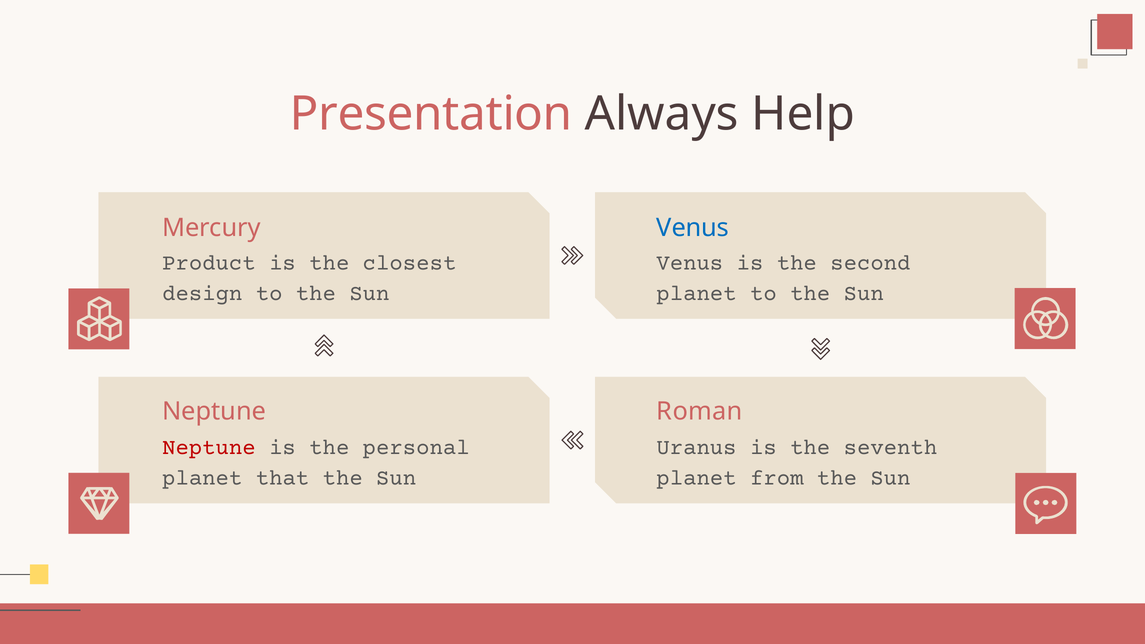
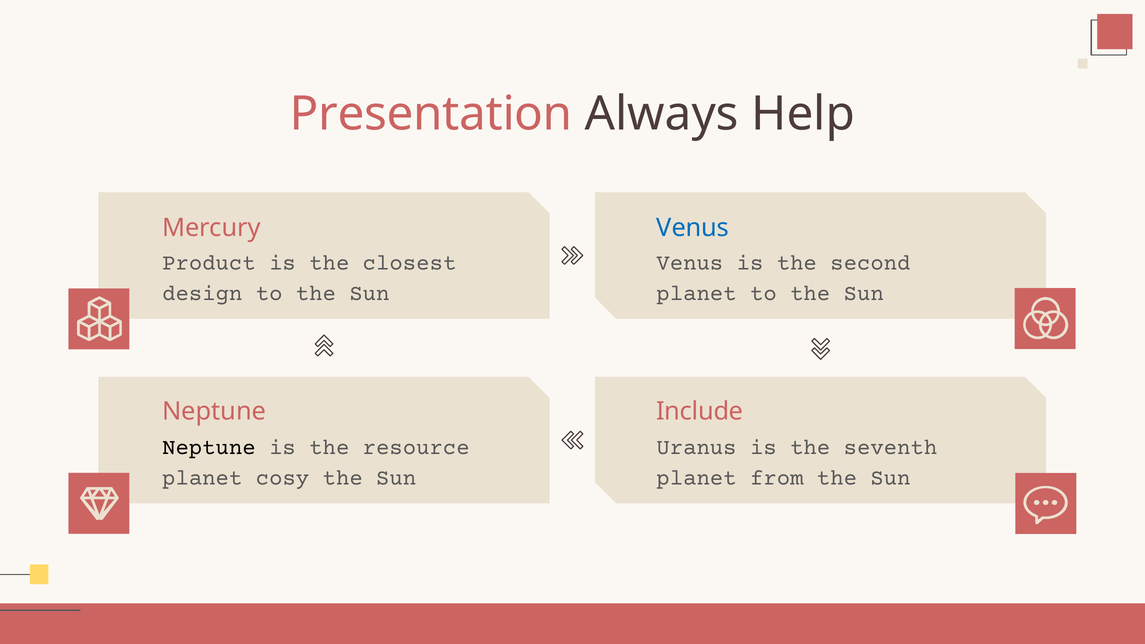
Roman: Roman -> Include (700, 411)
Neptune colour: red -> black (209, 447)
personal: personal -> resource (416, 447)
that: that -> cosy (282, 477)
